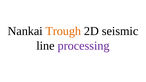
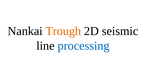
processing colour: purple -> blue (84, 46)
